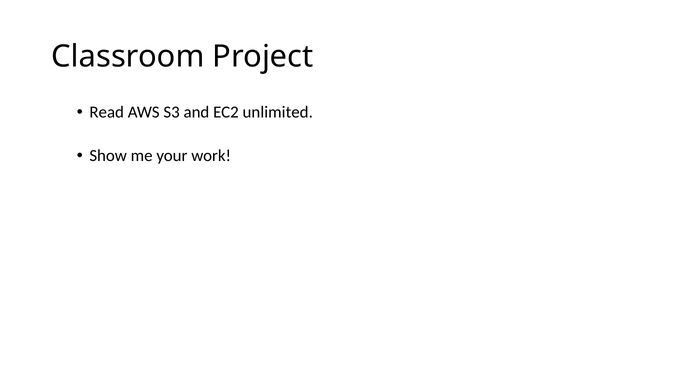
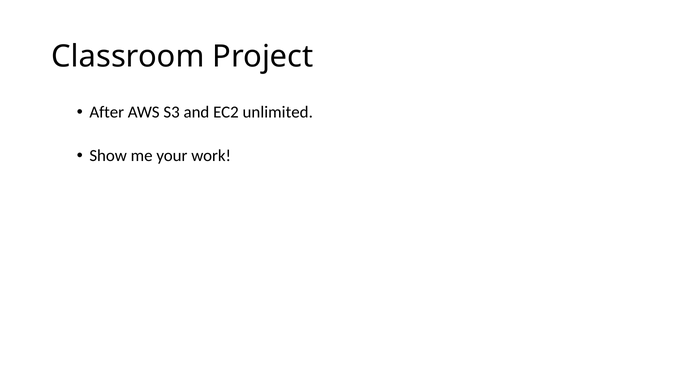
Read: Read -> After (107, 113)
